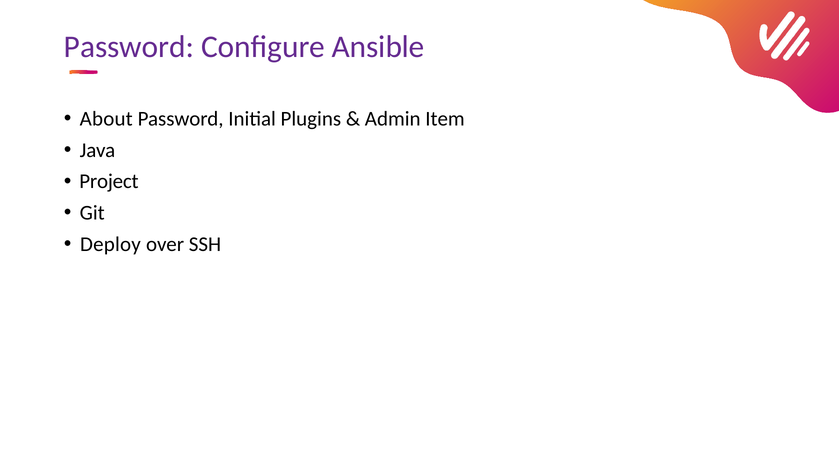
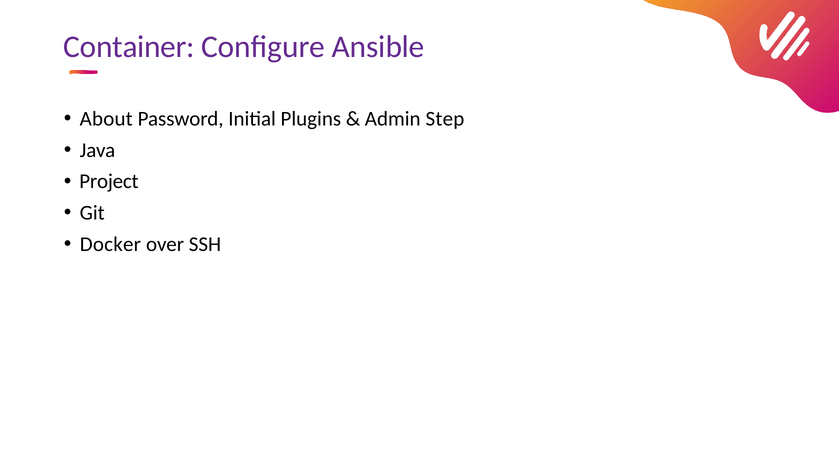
Password: Password -> Container (129, 47)
Item: Item -> Step (445, 119)
Deploy: Deploy -> Docker (110, 244)
